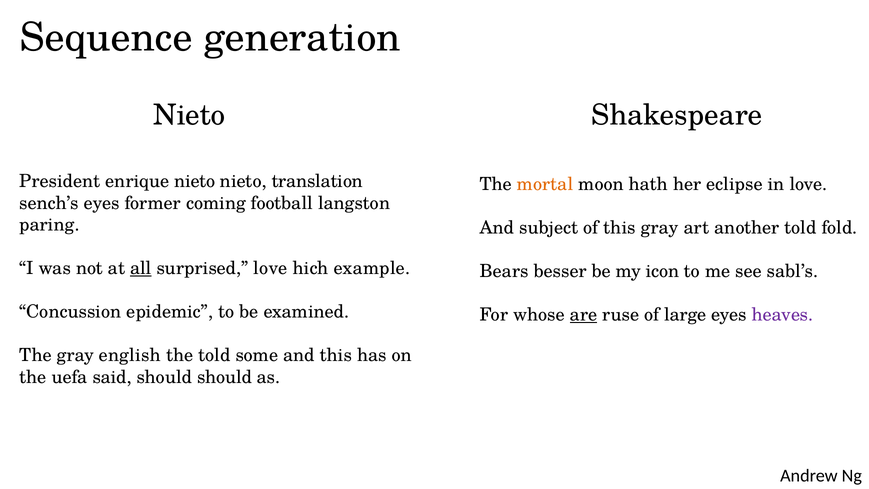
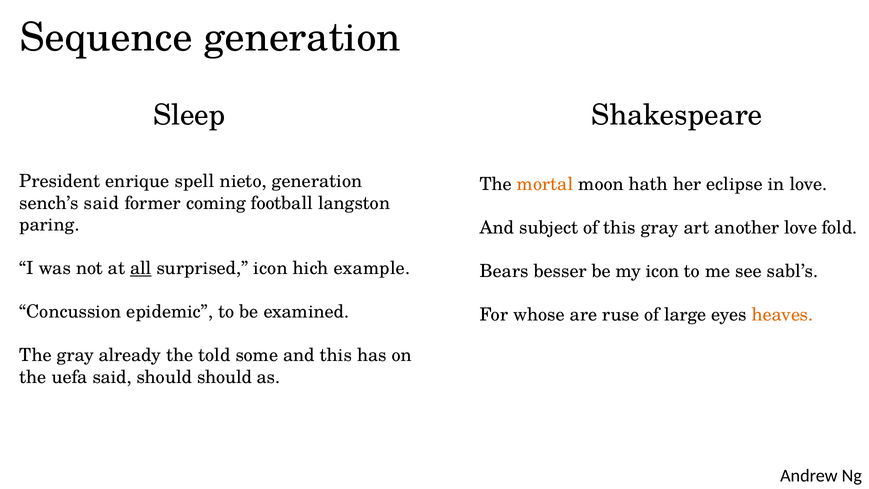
Nieto: Nieto -> Sleep (189, 115)
enrique nieto: nieto -> spell (195, 181)
nieto translation: translation -> generation (317, 181)
sench’s eyes: eyes -> said (102, 203)
another told: told -> love (801, 228)
surprised love: love -> icon (270, 268)
are underline: present -> none (584, 315)
heaves colour: purple -> orange (782, 315)
english: english -> already (130, 355)
